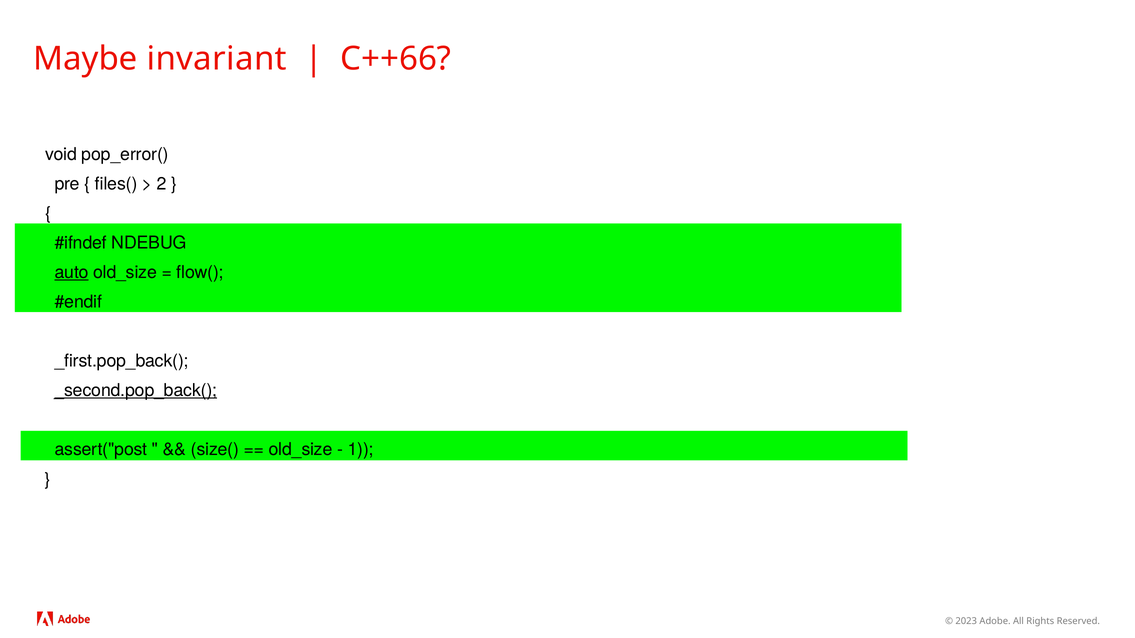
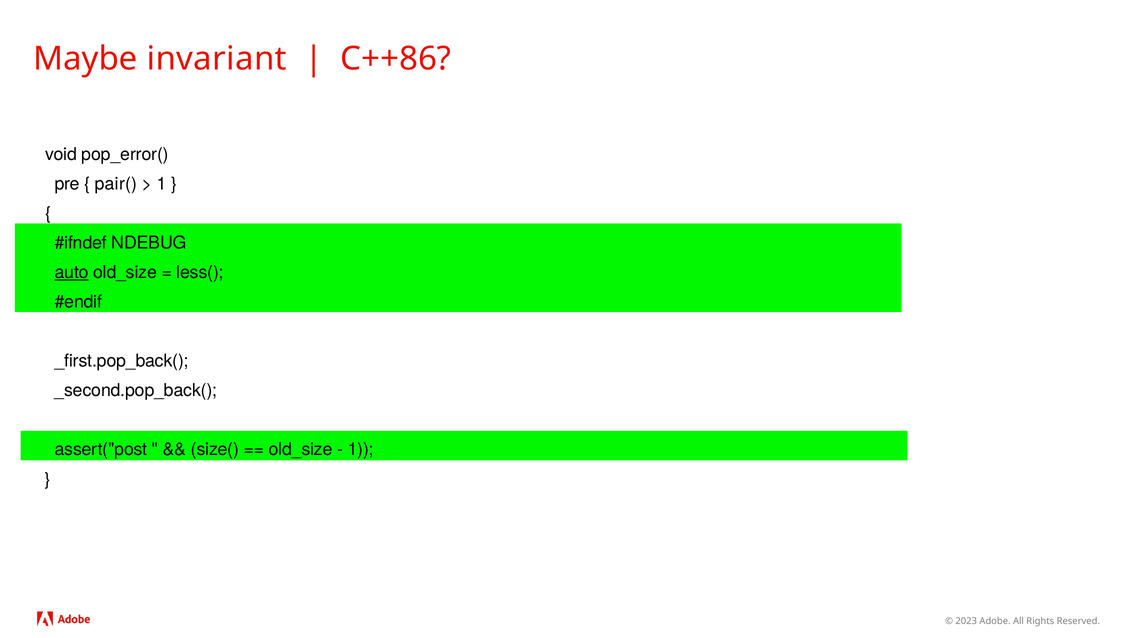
C++66: C++66 -> C++86 (396, 59)
files(: files( -> pair( (116, 184)
2: 2 -> 1 (162, 184)
flow(: flow( -> less( (198, 273)
_second.pop_back( underline: present -> none (136, 391)
